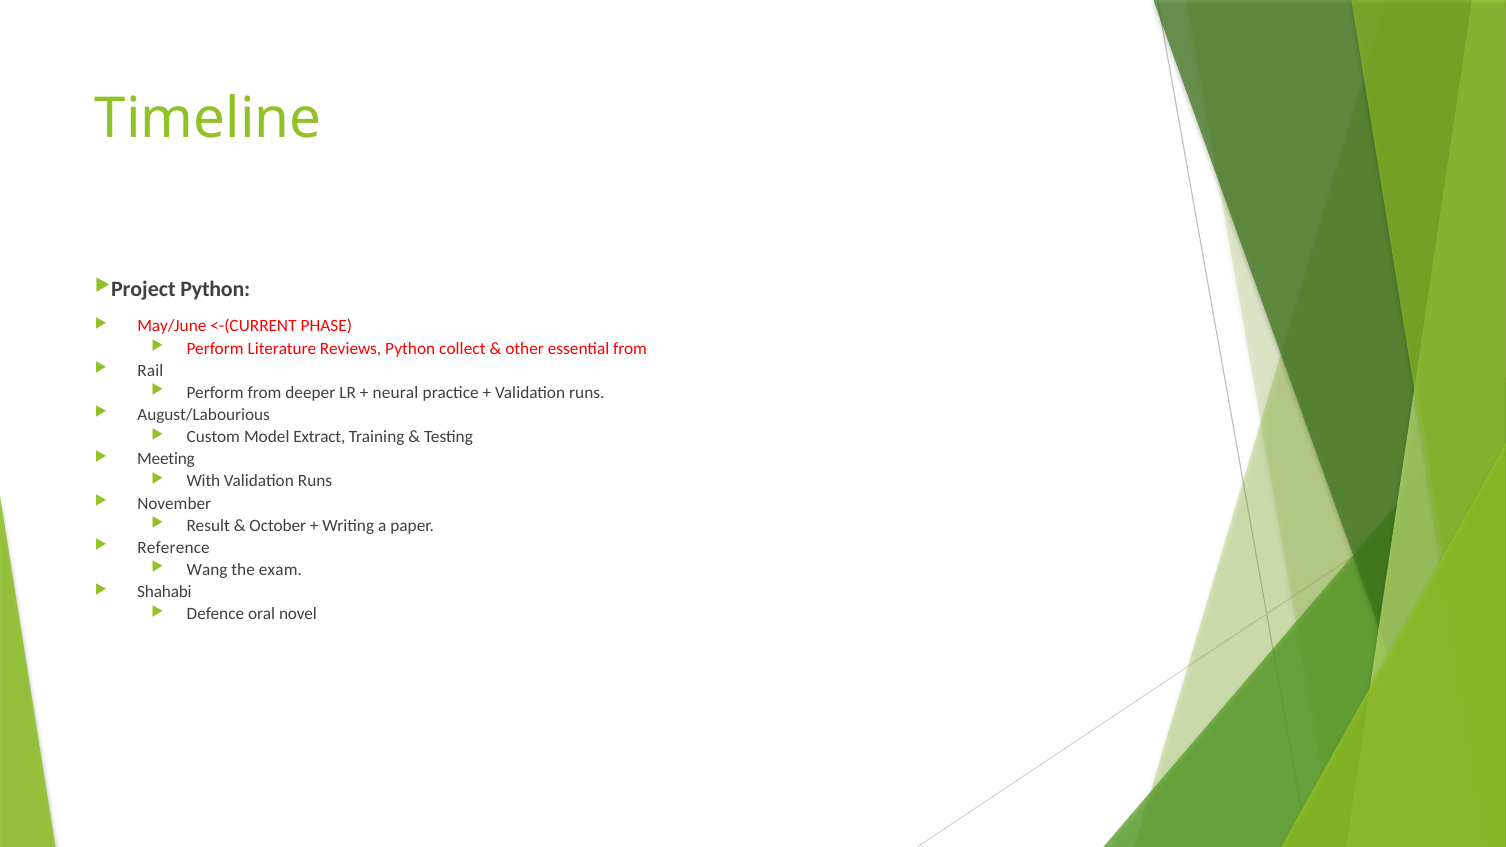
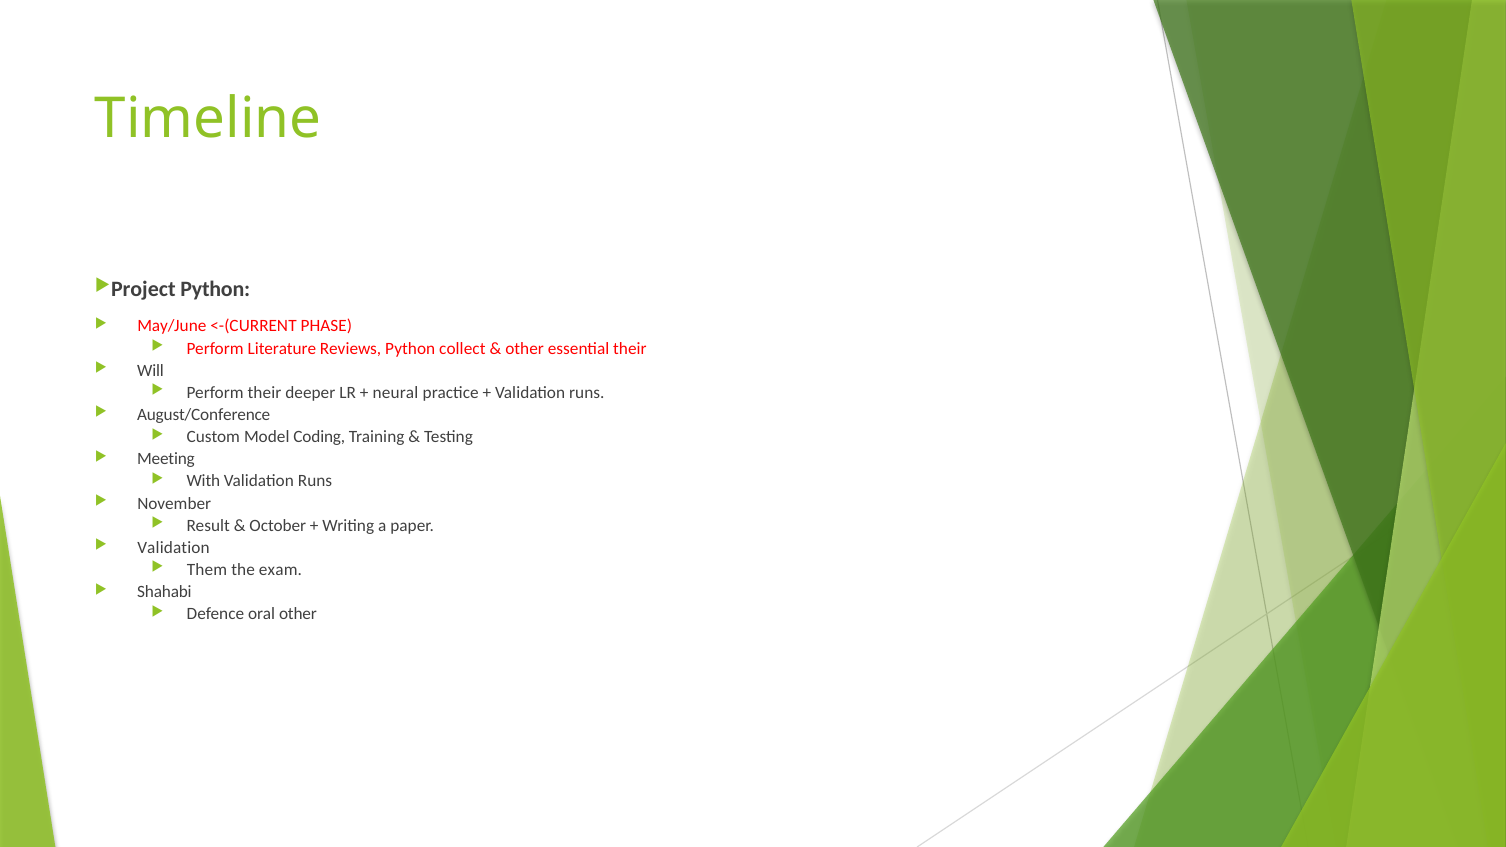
essential from: from -> their (630, 348)
Rail: Rail -> Will (151, 371)
Perform from: from -> their (264, 393)
August/Labourious: August/Labourious -> August/Conference (204, 415)
Extract: Extract -> Coding (319, 437)
Reference: Reference -> Validation (174, 548)
Wang: Wang -> Them (207, 570)
oral novel: novel -> other (298, 614)
